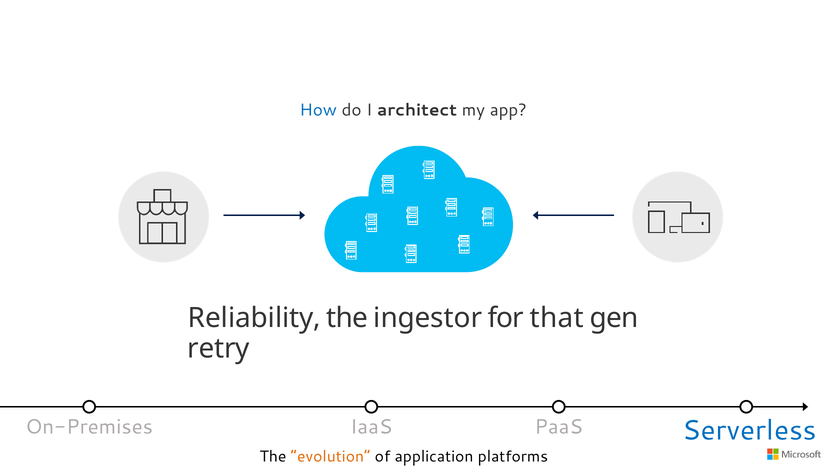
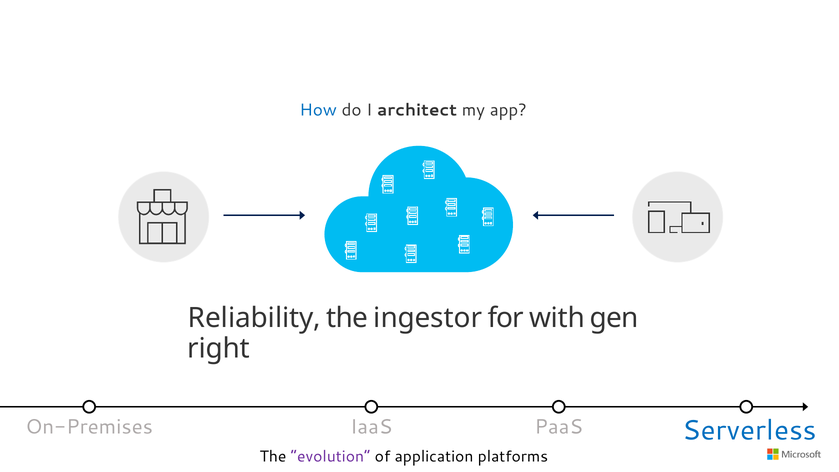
that: that -> with (557, 318)
retry: retry -> right (219, 348)
evolution colour: orange -> purple (331, 456)
